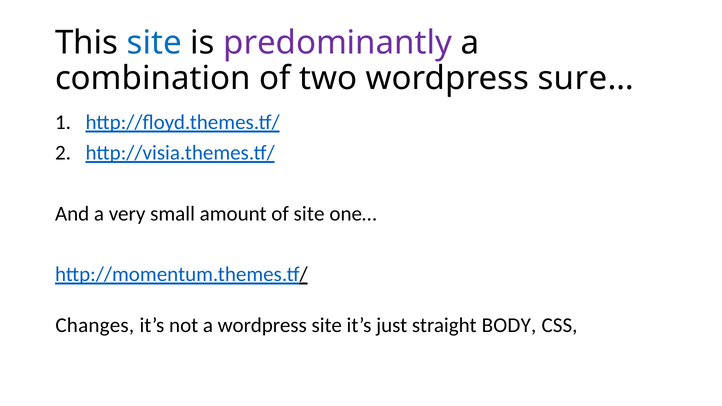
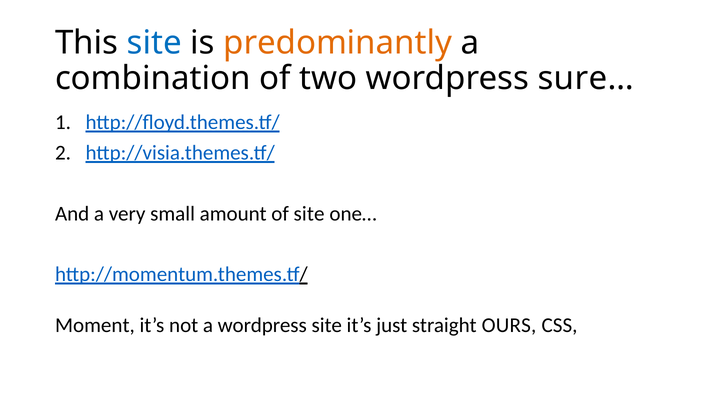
predominantly colour: purple -> orange (338, 43)
Changes: Changes -> Moment (95, 325)
BODY: BODY -> OURS (509, 325)
